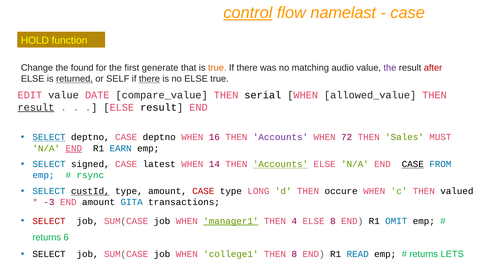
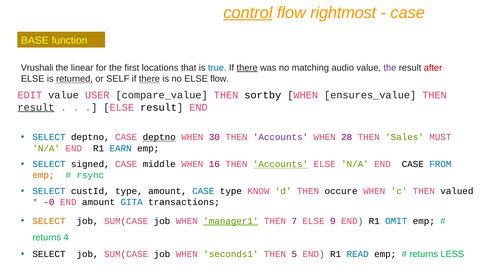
namelast: namelast -> rightmost (343, 13)
HOLD: HOLD -> BASE (35, 40)
Change: Change -> Vrushali (37, 68)
found: found -> linear (82, 68)
generate: generate -> locations (160, 68)
true colour: orange -> blue (217, 68)
there underline: none -> present (247, 68)
ELSE true: true -> flow (220, 79)
DATE: DATE -> USER (97, 95)
serial: serial -> sortby (263, 95)
allowed_value: allowed_value -> ensures_value (370, 95)
SELECT underline: present -> none (49, 137)
deptno underline: none -> present (159, 137)
16: 16 -> 30 (214, 137)
72: 72 -> 28 (347, 137)
END underline: present -> none (74, 148)
latest: latest -> middle (159, 164)
14: 14 -> 16 (214, 164)
CASE underline: present -> none (413, 164)
emp colour: blue -> orange (43, 175)
custId underline: present -> none (90, 191)
CASE colour: red -> blue (203, 191)
LONG: LONG -> KNOW (258, 191)
-3: -3 -> -0 (49, 202)
SELECT colour: red -> orange (49, 221)
4: 4 -> 7 (294, 221)
ELSE 8: 8 -> 9 (333, 221)
6: 6 -> 4 (66, 237)
college1: college1 -> seconds1 (231, 254)
THEN 8: 8 -> 5 (294, 254)
LETS: LETS -> LESS (452, 254)
